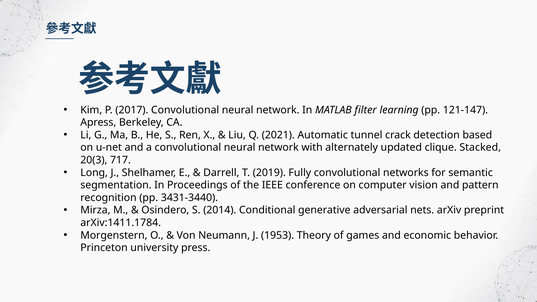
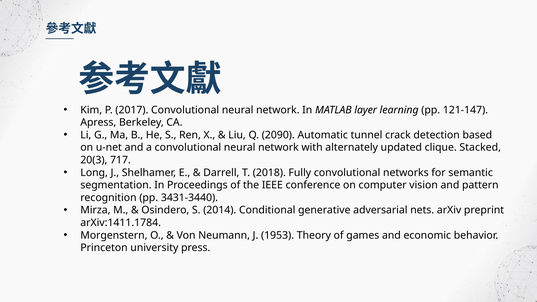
filter: filter -> layer (366, 110)
2021: 2021 -> 2090 (278, 135)
2019: 2019 -> 2018 (269, 173)
